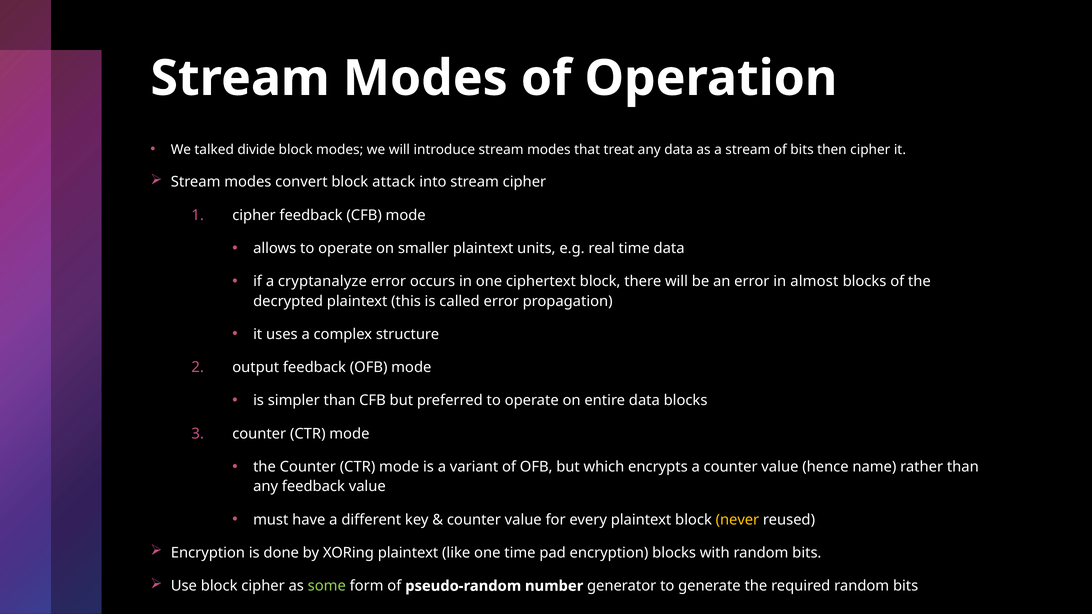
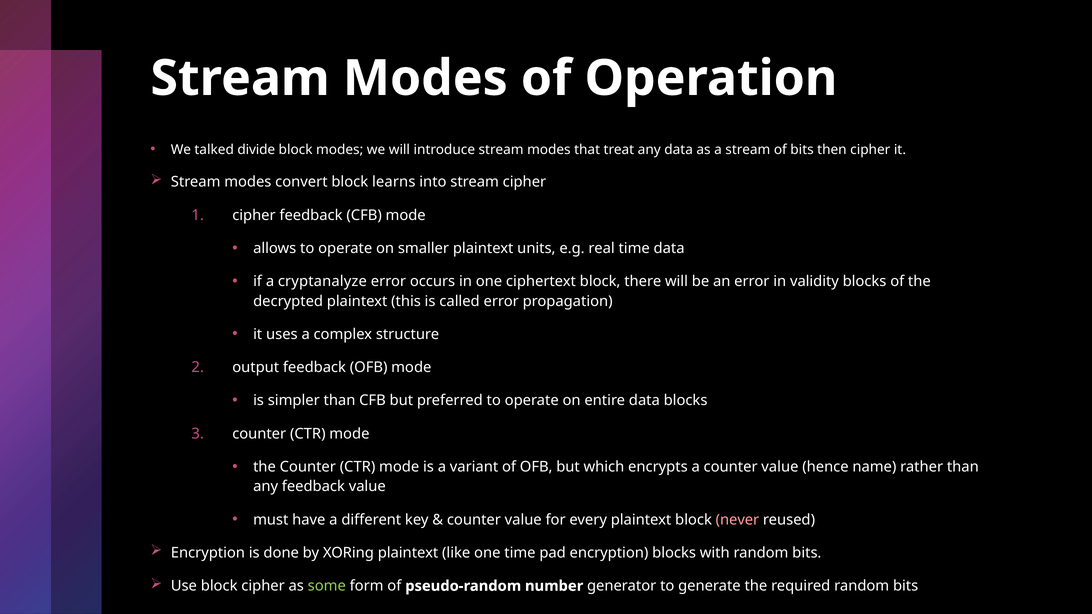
attack: attack -> learns (394, 182)
almost: almost -> validity (814, 282)
never colour: yellow -> pink (737, 520)
